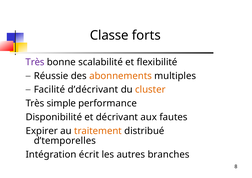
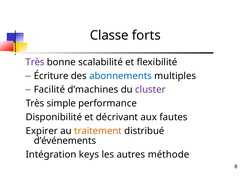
Réussie: Réussie -> Écriture (51, 76)
abonnements colour: orange -> blue (121, 76)
d’décrivant: d’décrivant -> d’machines (93, 90)
cluster colour: orange -> purple (150, 90)
d’temporelles: d’temporelles -> d’événements (65, 141)
écrit: écrit -> keys (89, 155)
branches: branches -> méthode (169, 155)
